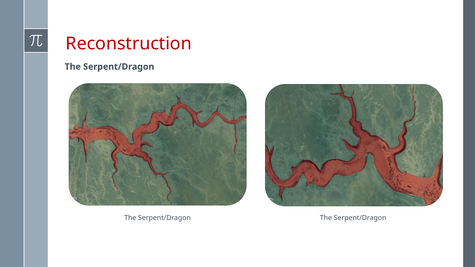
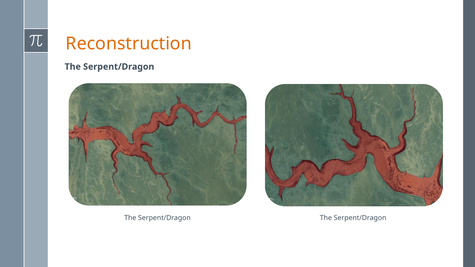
Reconstruction colour: red -> orange (129, 44)
